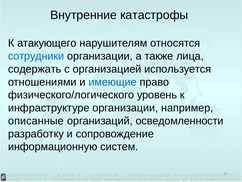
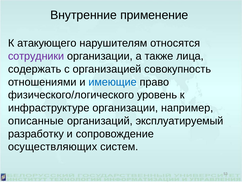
катастрофы: катастрофы -> применение (154, 15)
сотрудники colour: blue -> purple (36, 56)
используется: используется -> совокупность (178, 69)
осведомленности: осведомленности -> эксплуатируемый (180, 121)
информационную: информационную -> осуществляющих (53, 146)
